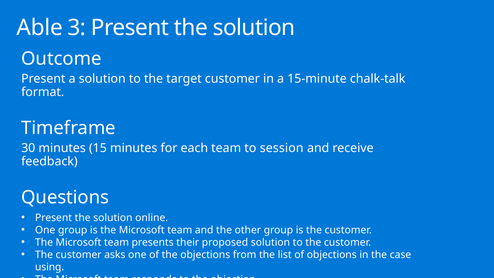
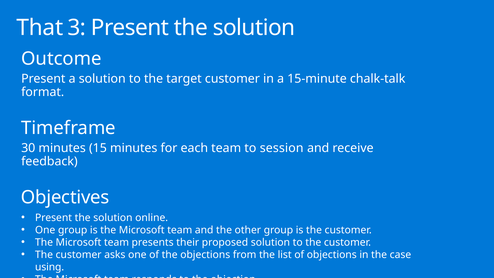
Able: Able -> That (40, 28)
Questions: Questions -> Objectives (65, 197)
